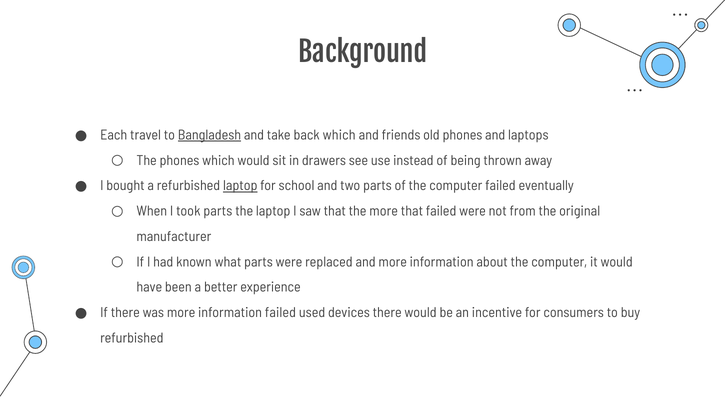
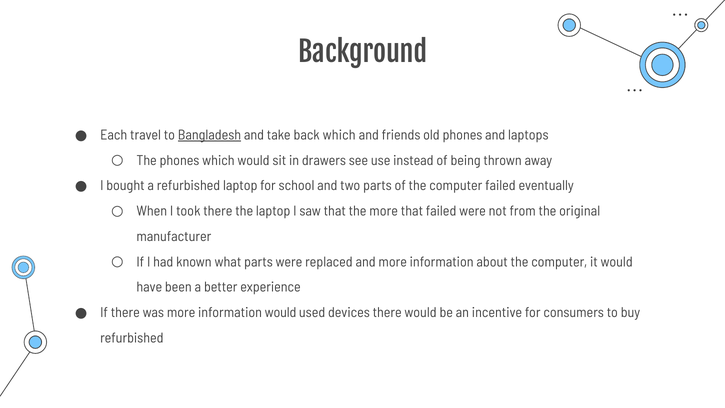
laptop underline: present -> none (240, 186)
took parts: parts -> there (218, 211)
information failed: failed -> would (281, 313)
